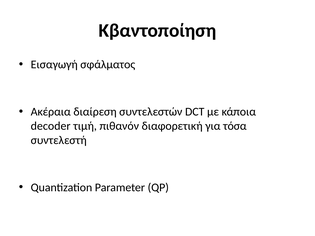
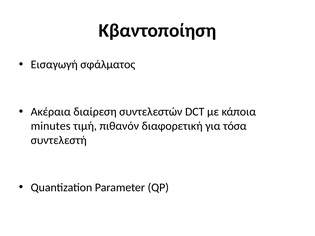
decoder: decoder -> minutes (51, 126)
